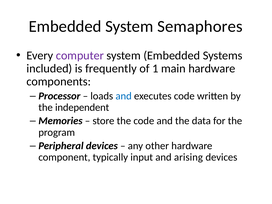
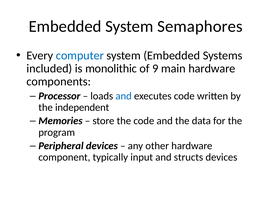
computer colour: purple -> blue (80, 55)
frequently: frequently -> monolithic (111, 68)
1: 1 -> 9 (155, 68)
arising: arising -> structs (189, 157)
